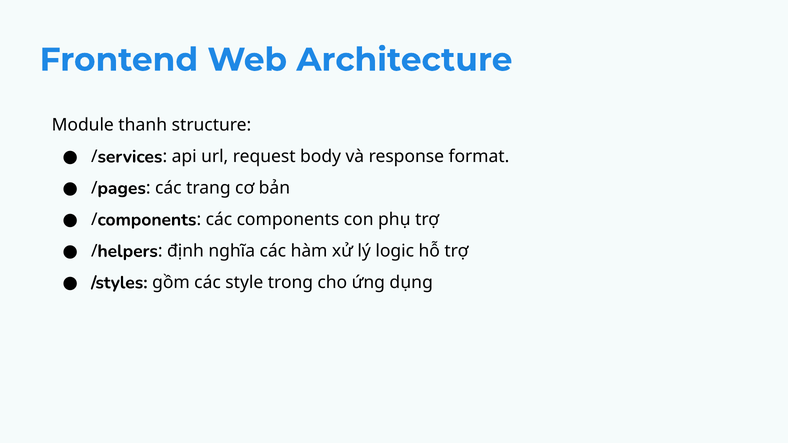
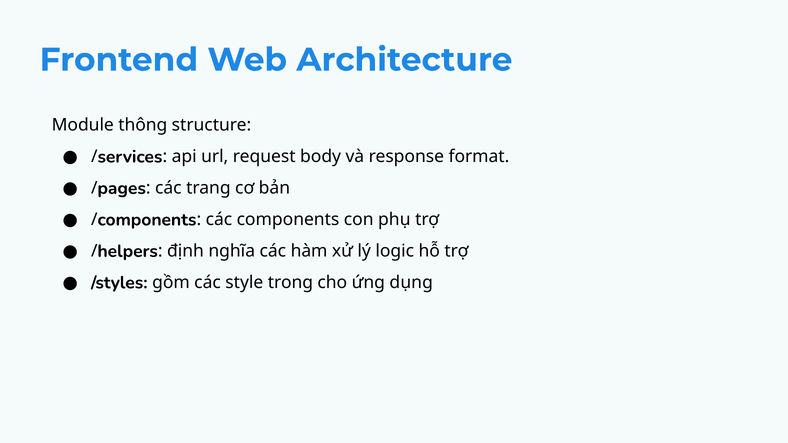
thanh: thanh -> thông (143, 125)
